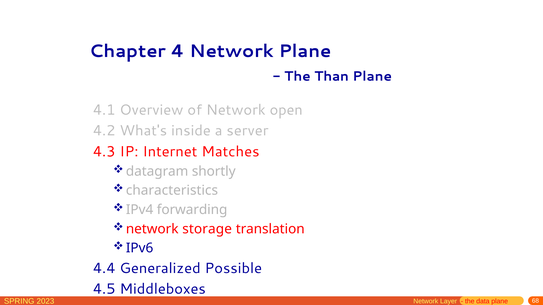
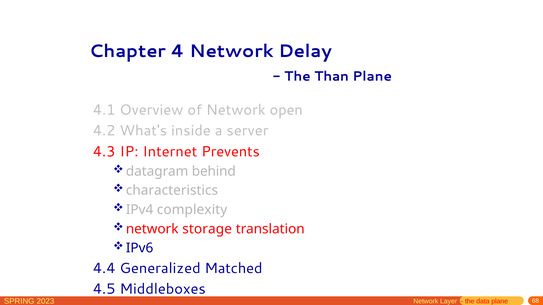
Network Plane: Plane -> Delay (305, 51)
Matches: Matches -> Prevents (231, 152)
shortly: shortly -> behind (214, 172)
forwarding: forwarding -> complexity (192, 210)
Possible: Possible -> Matched (233, 269)
